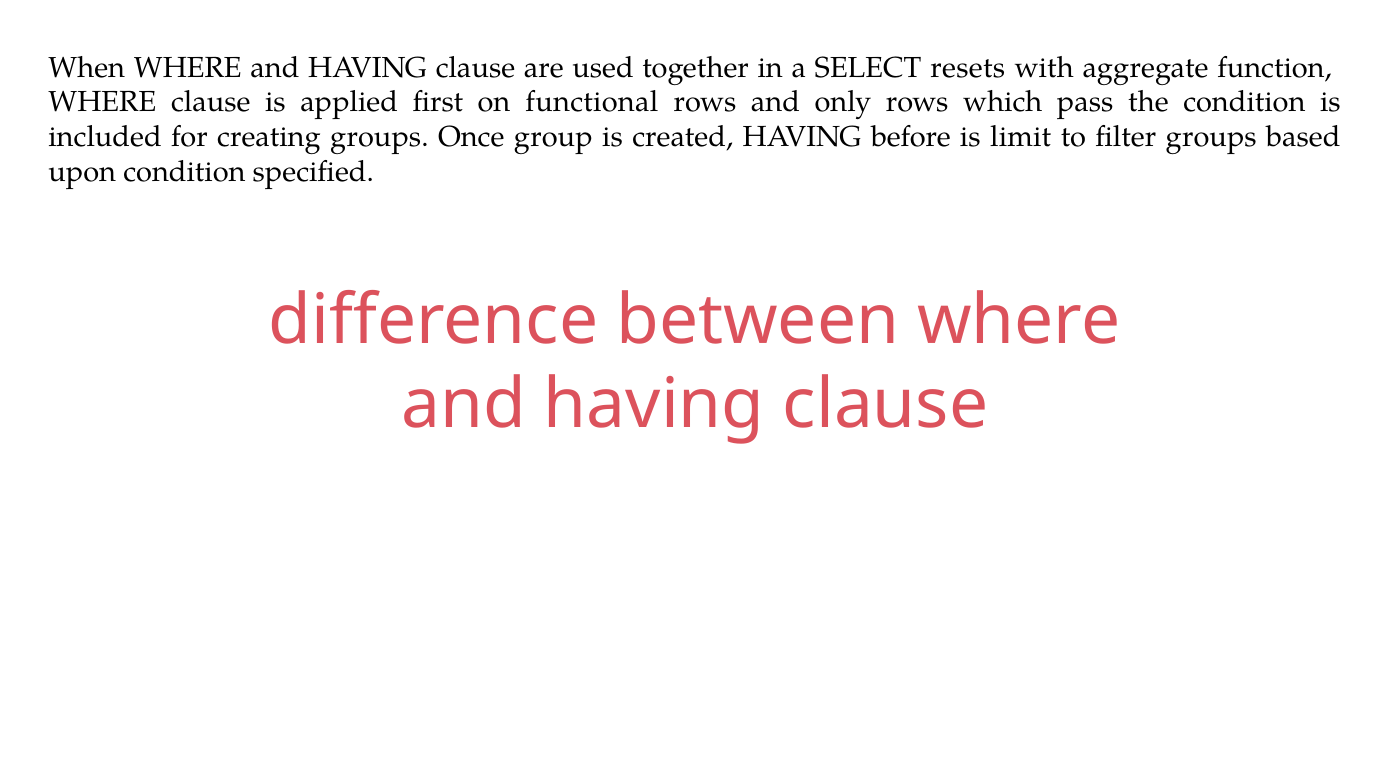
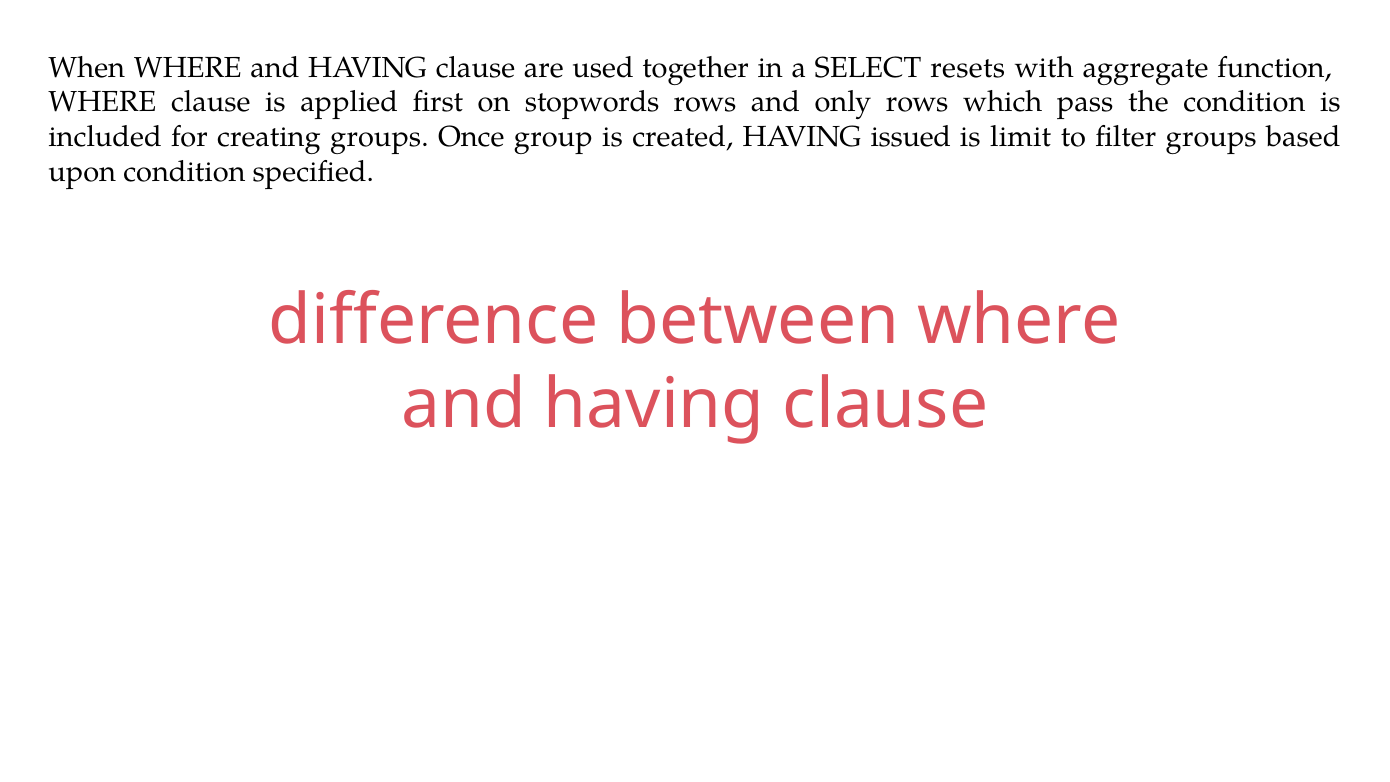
functional: functional -> stopwords (592, 102)
before: before -> issued (911, 137)
